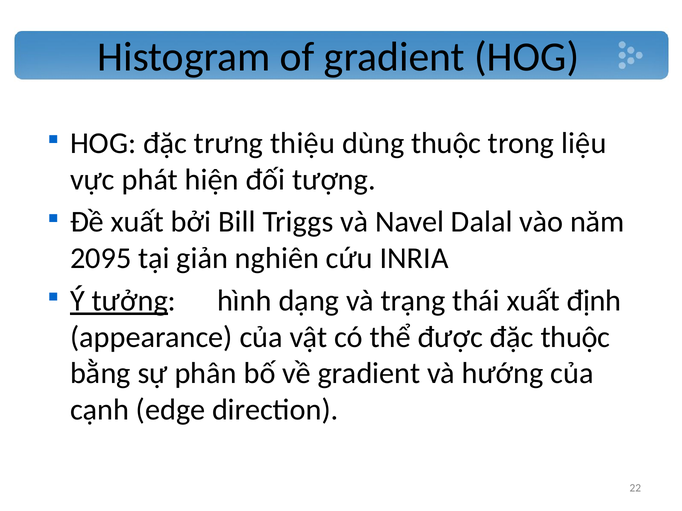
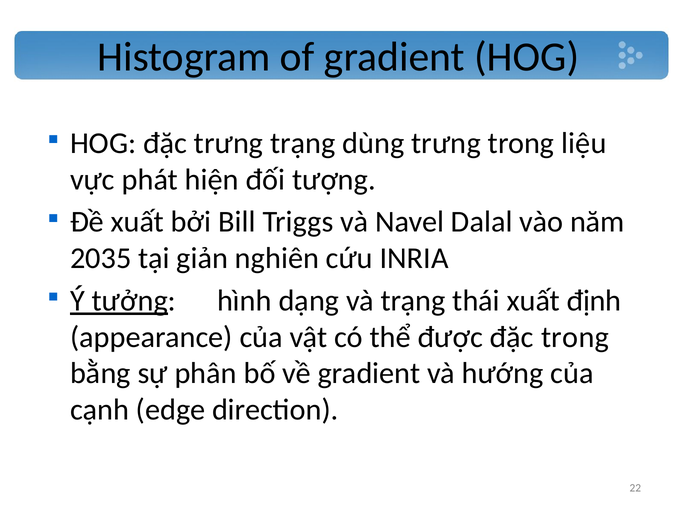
trưng thiệu: thiệu -> trạng (303, 143)
dùng thuộc: thuộc -> trưng (446, 143)
2095: 2095 -> 2035 (101, 259)
đặc thuộc: thuộc -> trong (575, 337)
